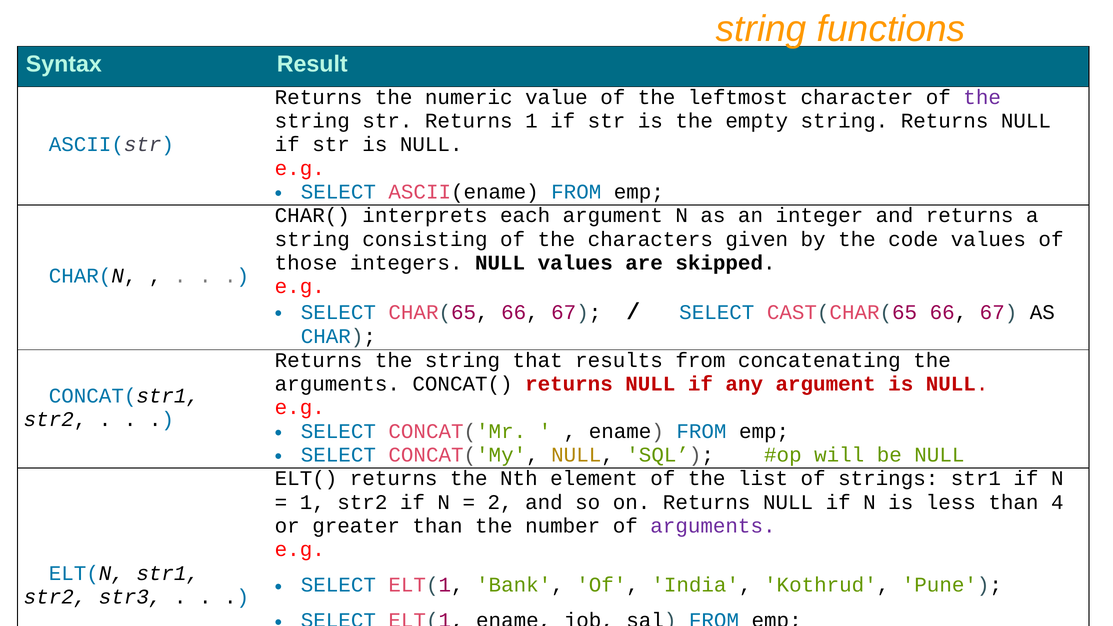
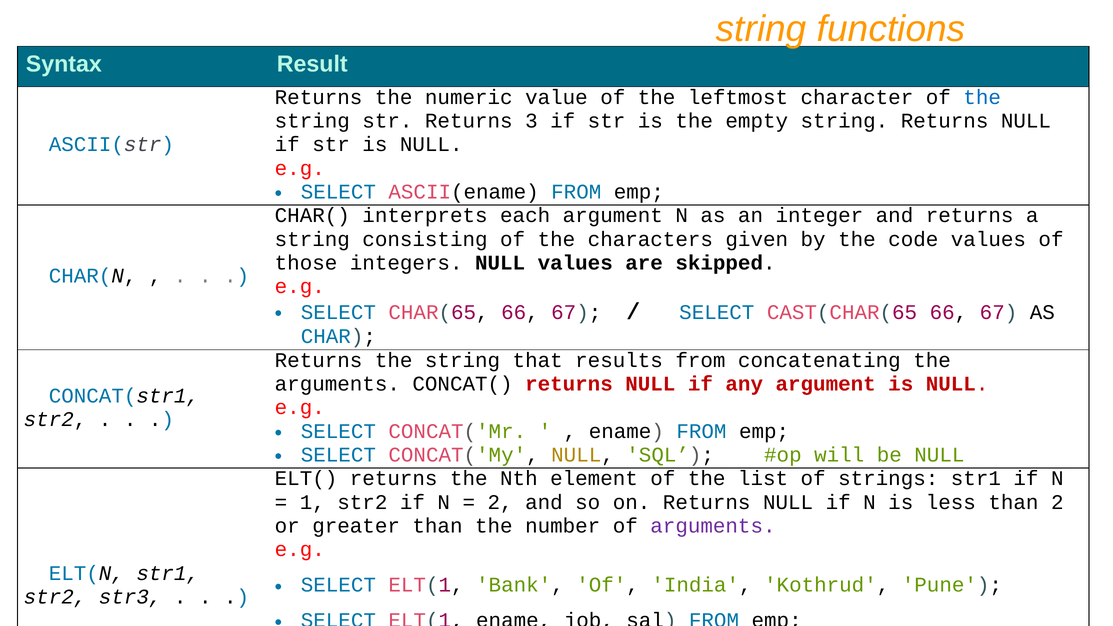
the colour: purple -> blue (982, 97)
Returns 1: 1 -> 3 (531, 121)
than 4: 4 -> 2 (1057, 502)
